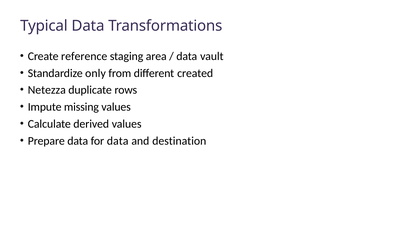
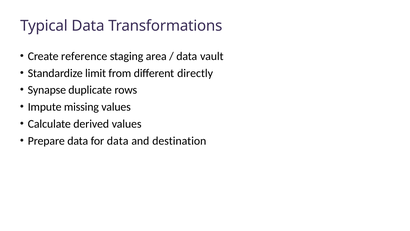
only: only -> limit (96, 73)
created: created -> directly (195, 73)
Netezza: Netezza -> Synapse (47, 90)
